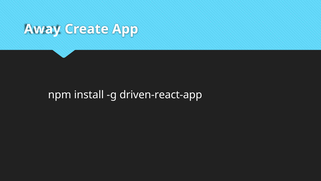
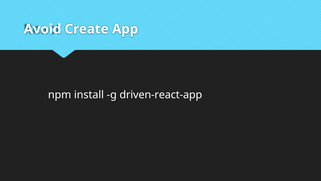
Away: Away -> Avoid (42, 29)
